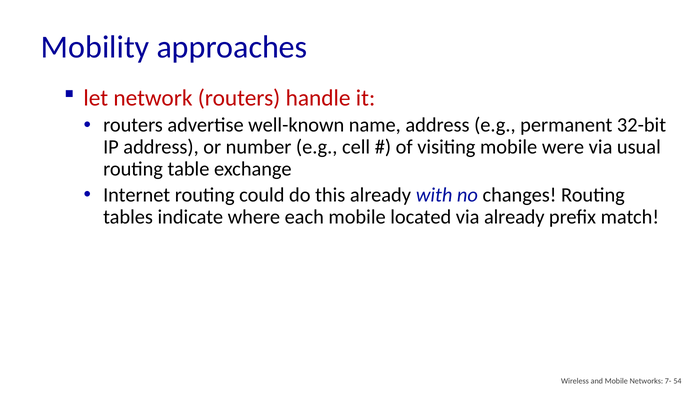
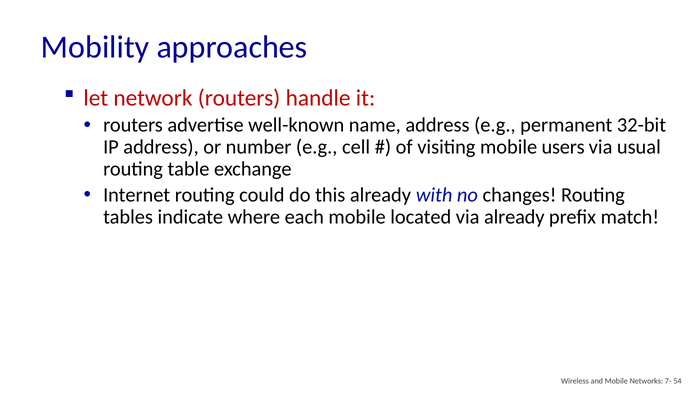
were: were -> users (563, 147)
